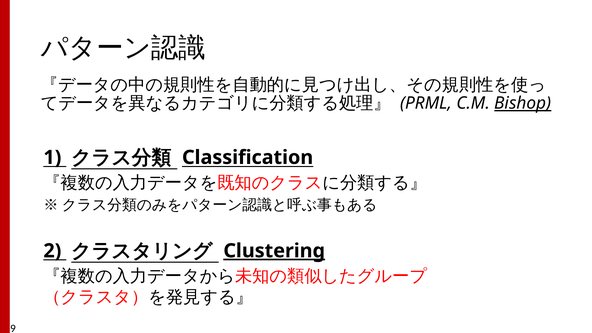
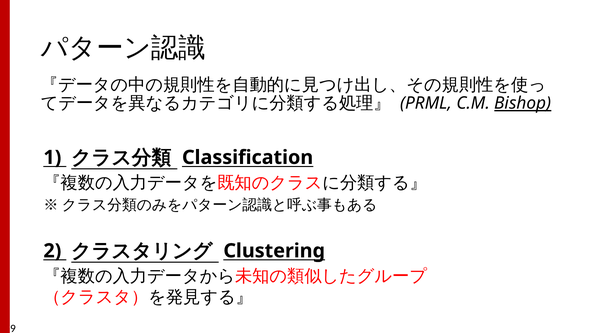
Clustering underline: present -> none (274, 251)
